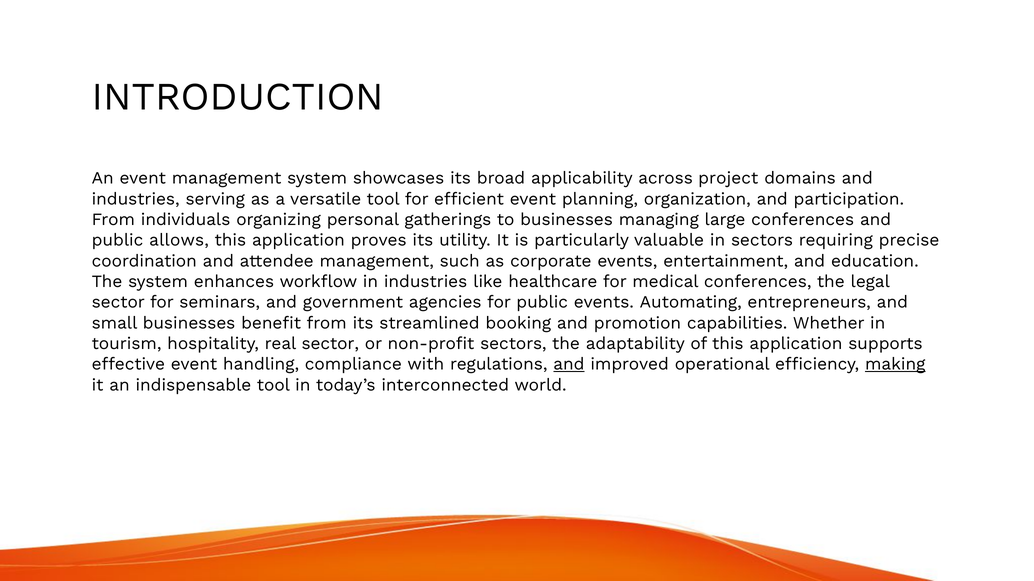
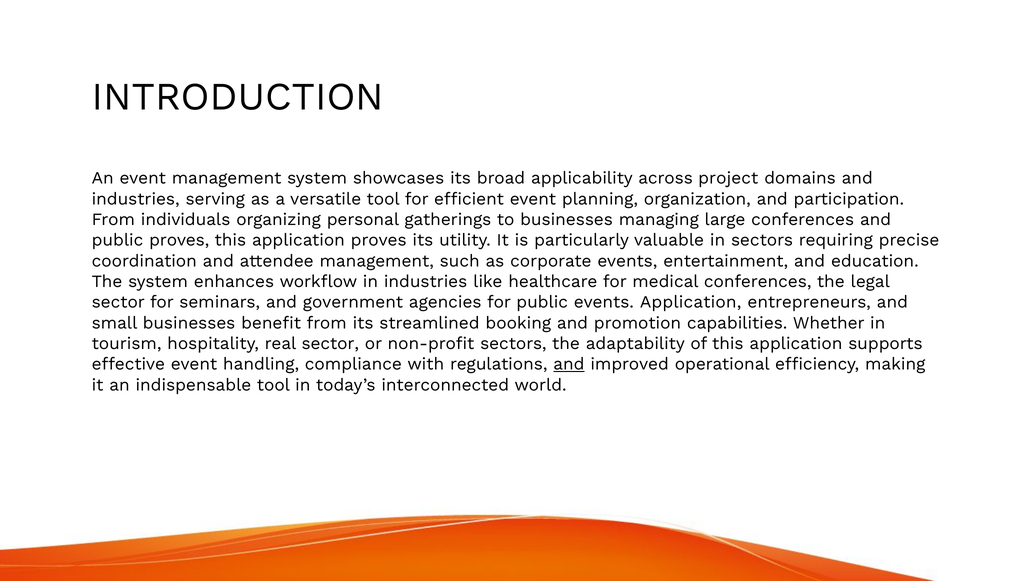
public allows: allows -> proves (179, 241)
events Automating: Automating -> Application (691, 303)
making underline: present -> none (895, 365)
